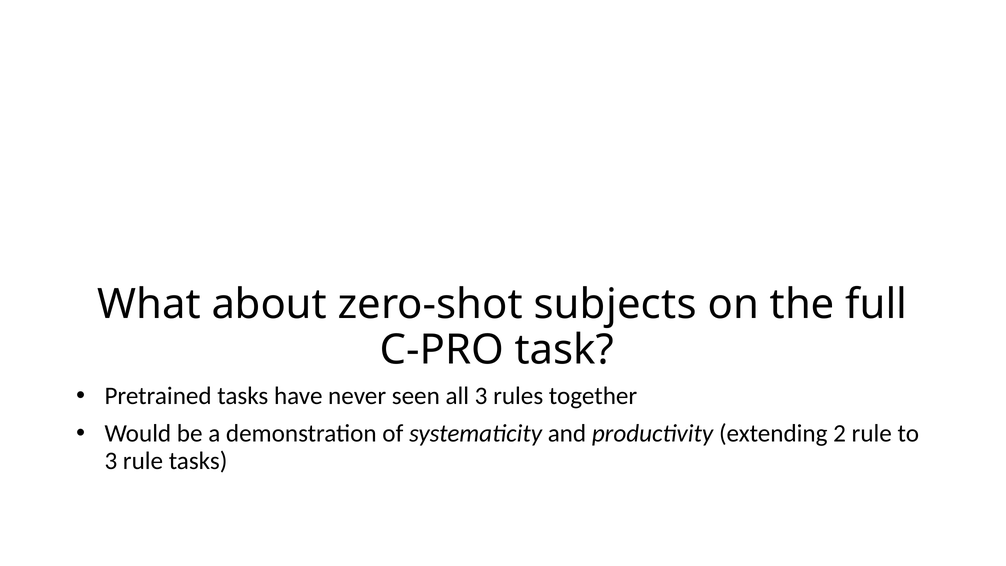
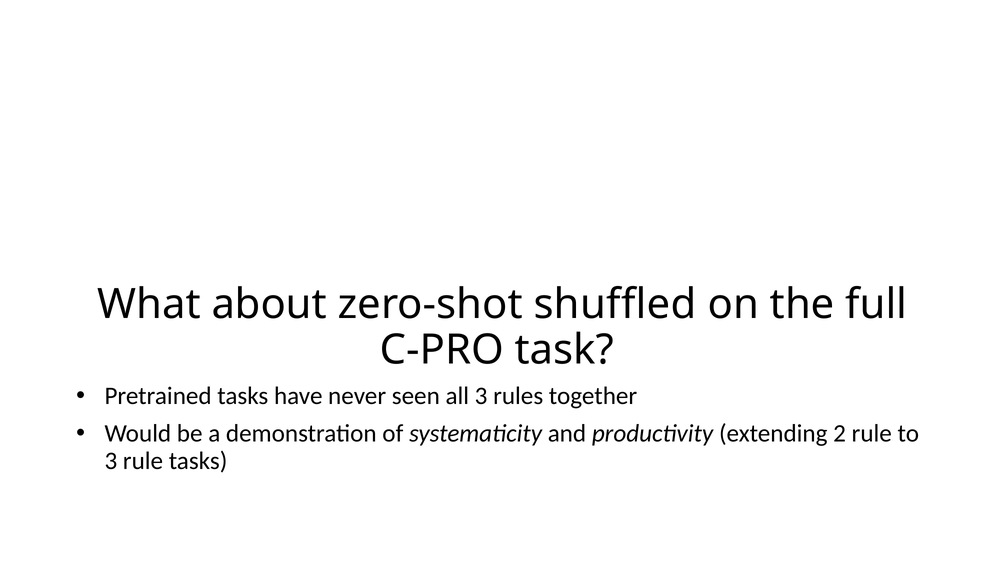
subjects: subjects -> shuffled (615, 305)
